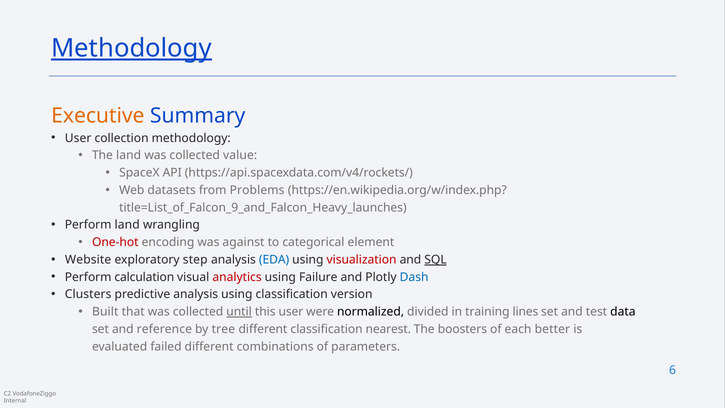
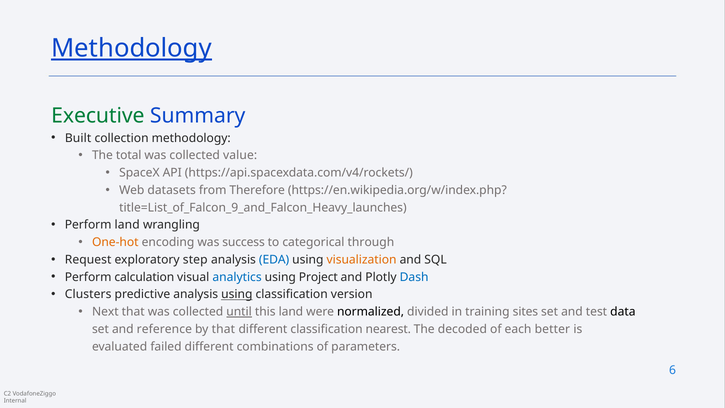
Executive colour: orange -> green (98, 116)
User: User -> Built (78, 138)
The land: land -> total (129, 155)
Problems: Problems -> Therefore (257, 190)
One-hot colour: red -> orange (115, 242)
against: against -> success (244, 242)
element: element -> through (371, 242)
Website: Website -> Request (88, 260)
visualization colour: red -> orange (362, 260)
SQL underline: present -> none (436, 260)
analytics colour: red -> blue (237, 277)
Failure: Failure -> Project (318, 277)
using underline: none -> present (237, 294)
Built: Built -> Next (105, 312)
this user: user -> land (291, 312)
lines: lines -> sites (525, 312)
by tree: tree -> that (223, 329)
boosters: boosters -> decoded (462, 329)
